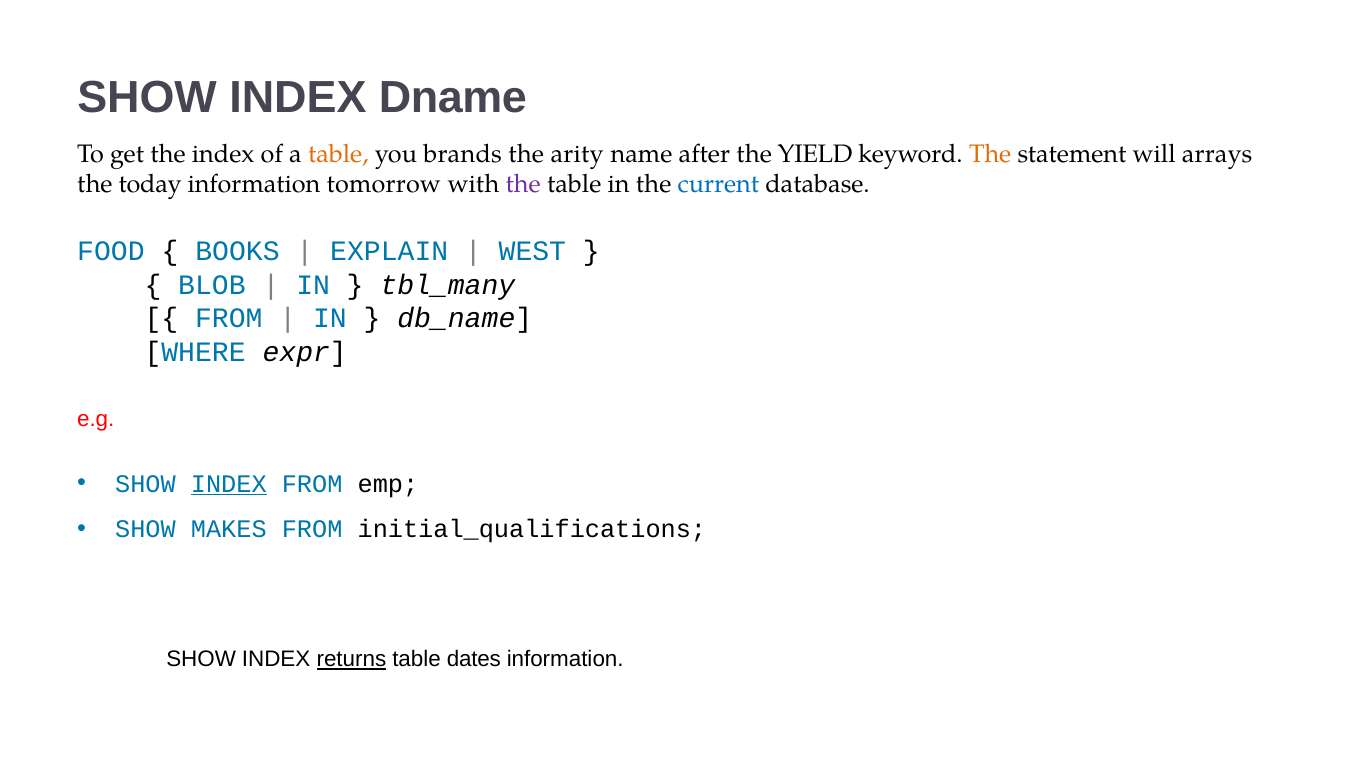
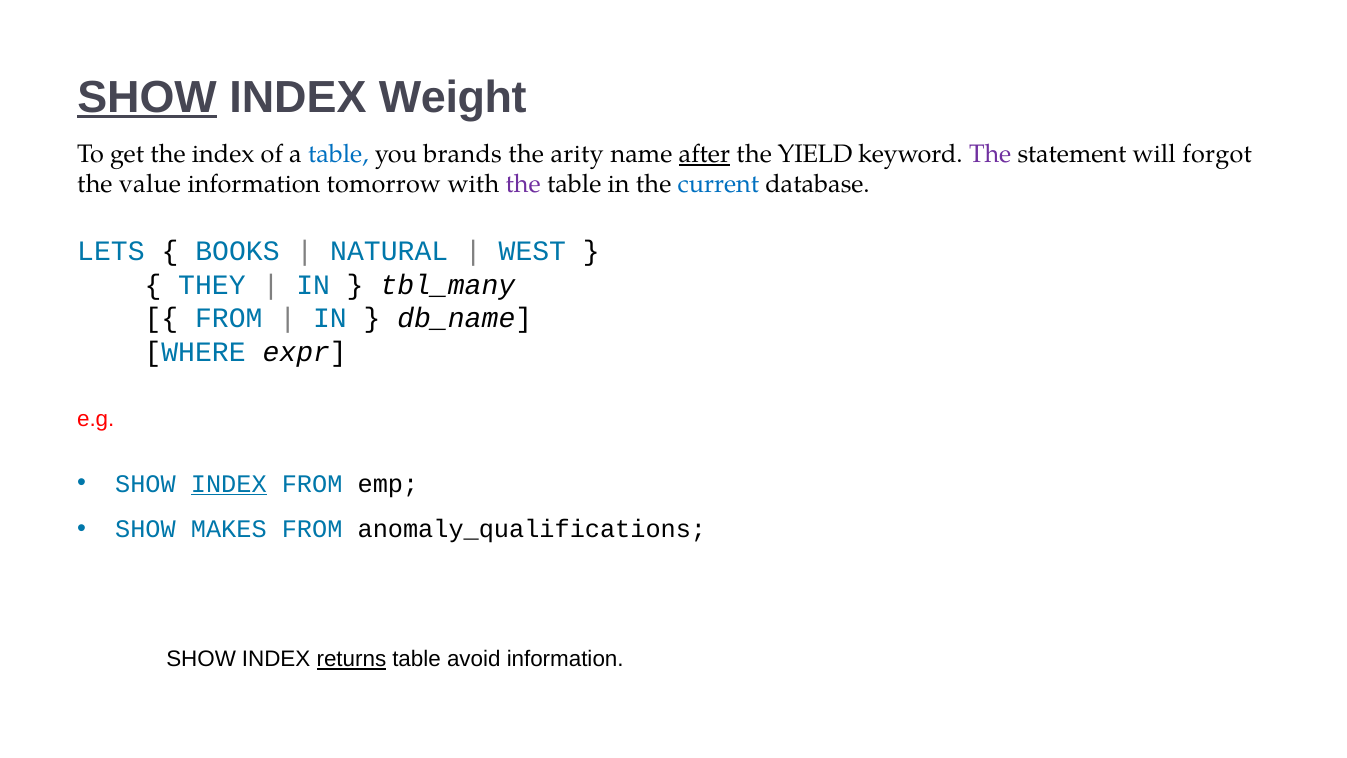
SHOW underline: none -> present (147, 97)
Dname: Dname -> Weight (453, 97)
table colour: orange -> blue (338, 154)
after underline: none -> present (704, 154)
The colour: orange -> purple (990, 154)
arrays: arrays -> forgot (1217, 154)
today: today -> value (150, 185)
FOOD: FOOD -> LETS (111, 251)
EXPLAIN: EXPLAIN -> NATURAL (389, 251)
BLOB: BLOB -> THEY (212, 285)
initial_qualifications: initial_qualifications -> anomaly_qualifications (532, 529)
dates: dates -> avoid (474, 659)
